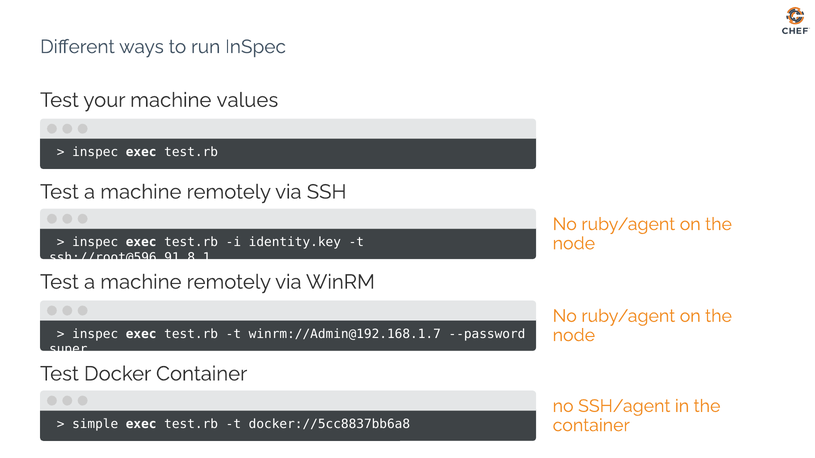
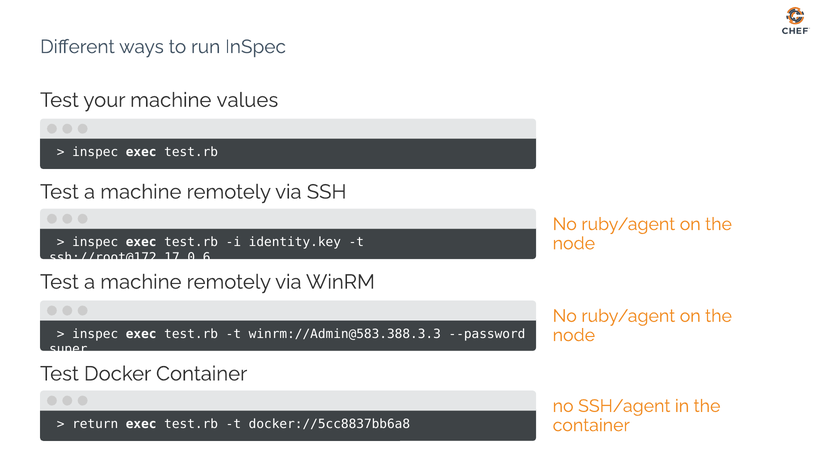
ssh://root@596.91.8.1: ssh://root@596.91.8.1 -> ssh://root@172.17.0.6 (130, 258)
winrm://Admin@192.168.1.7: winrm://Admin@192.168.1.7 -> winrm://Admin@583.388.3.3 (345, 334)
simple: simple -> return (95, 424)
